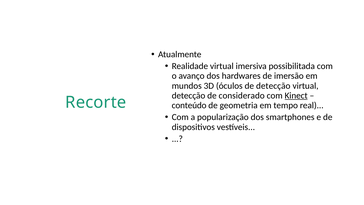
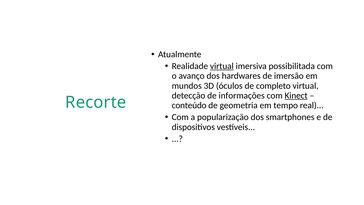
virtual underline: none -> present (222, 66)
de detecção: detecção -> completo (273, 86)
considerado: considerado -> informações (242, 96)
